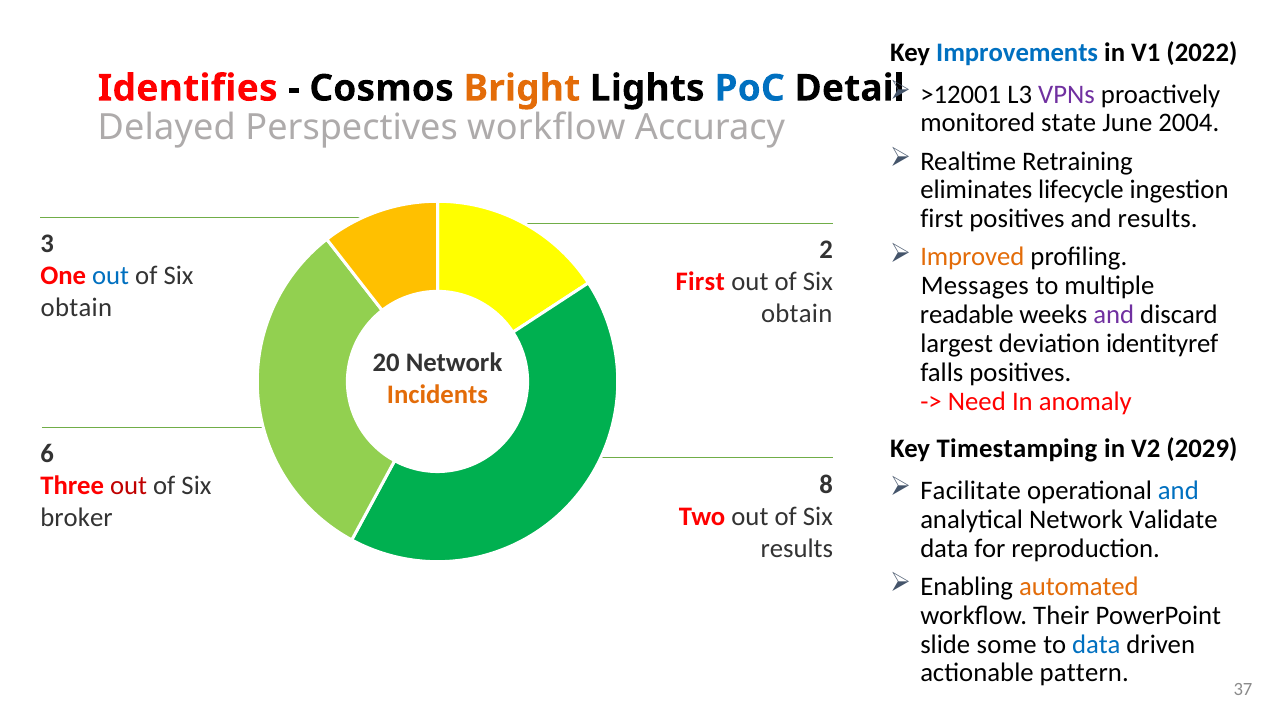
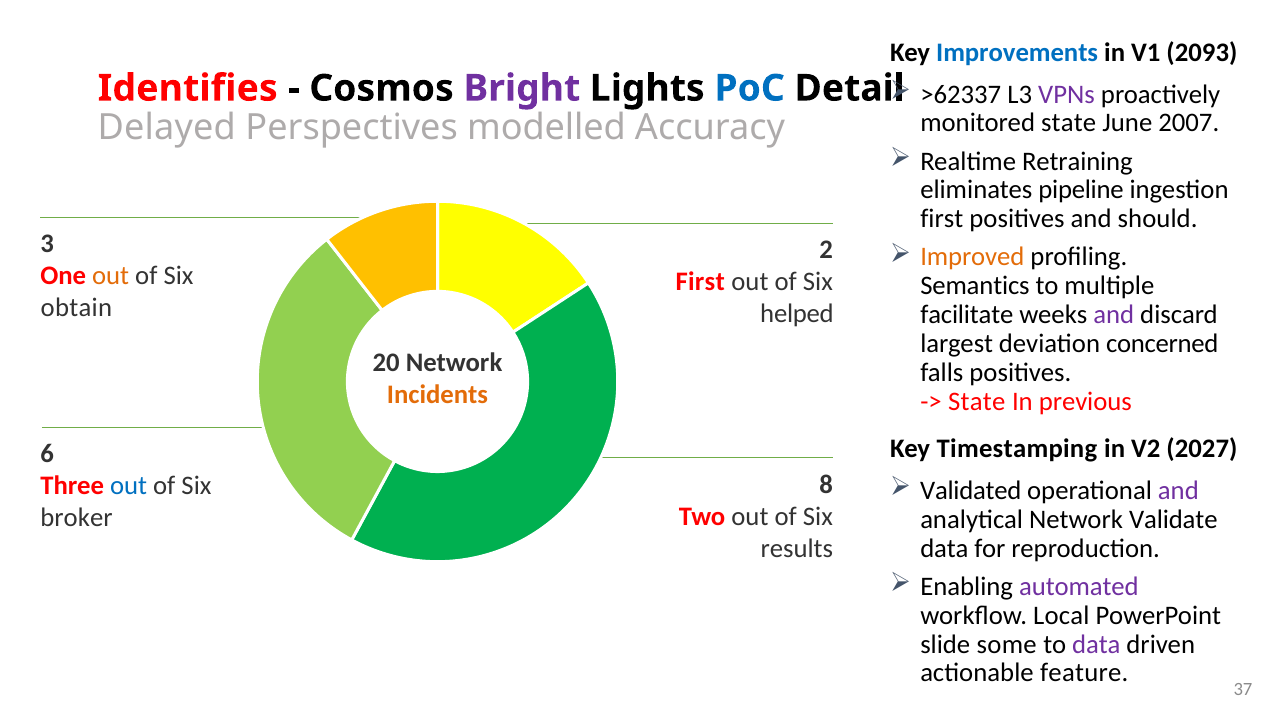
2022: 2022 -> 2093 (1202, 52)
>12001: >12001 -> >62337 (961, 94)
Bright colour: orange -> purple (522, 88)
2004: 2004 -> 2007 (1189, 123)
Perspectives workflow: workflow -> modelled (547, 128)
lifecycle: lifecycle -> pipeline (1081, 190)
and results: results -> should (1158, 219)
out colour: blue -> orange (111, 276)
Messages: Messages -> Semantics (975, 286)
obtain: obtain -> helped (797, 314)
readable: readable -> facilitate (967, 315)
identityref: identityref -> concerned (1162, 344)
Need: Need -> State (977, 401)
anomaly: anomaly -> previous (1085, 401)
2029: 2029 -> 2027 (1202, 449)
out colour: red -> blue (129, 486)
Facilitate: Facilitate -> Validated (971, 491)
and colour: blue -> purple (1178, 491)
automated colour: orange -> purple (1079, 587)
Their: Their -> Local (1061, 616)
data colour: blue -> purple (1096, 644)
pattern: pattern -> feature (1084, 673)
